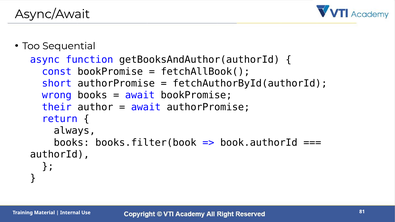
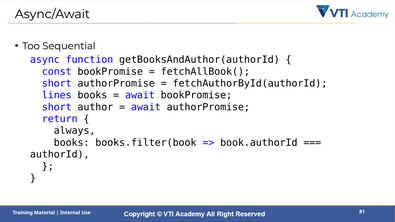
wrong: wrong -> lines (57, 95)
their: their -> short (57, 107)
